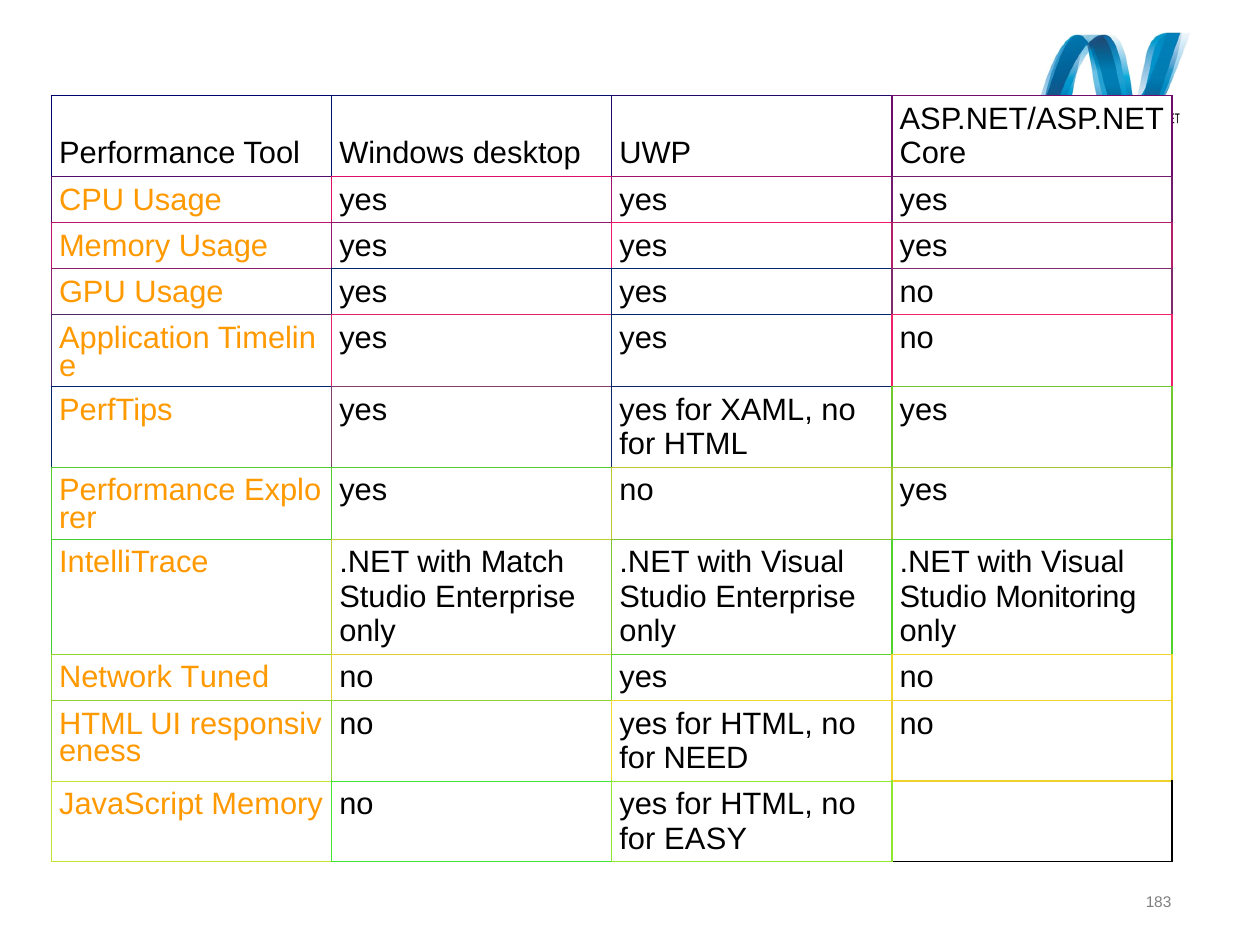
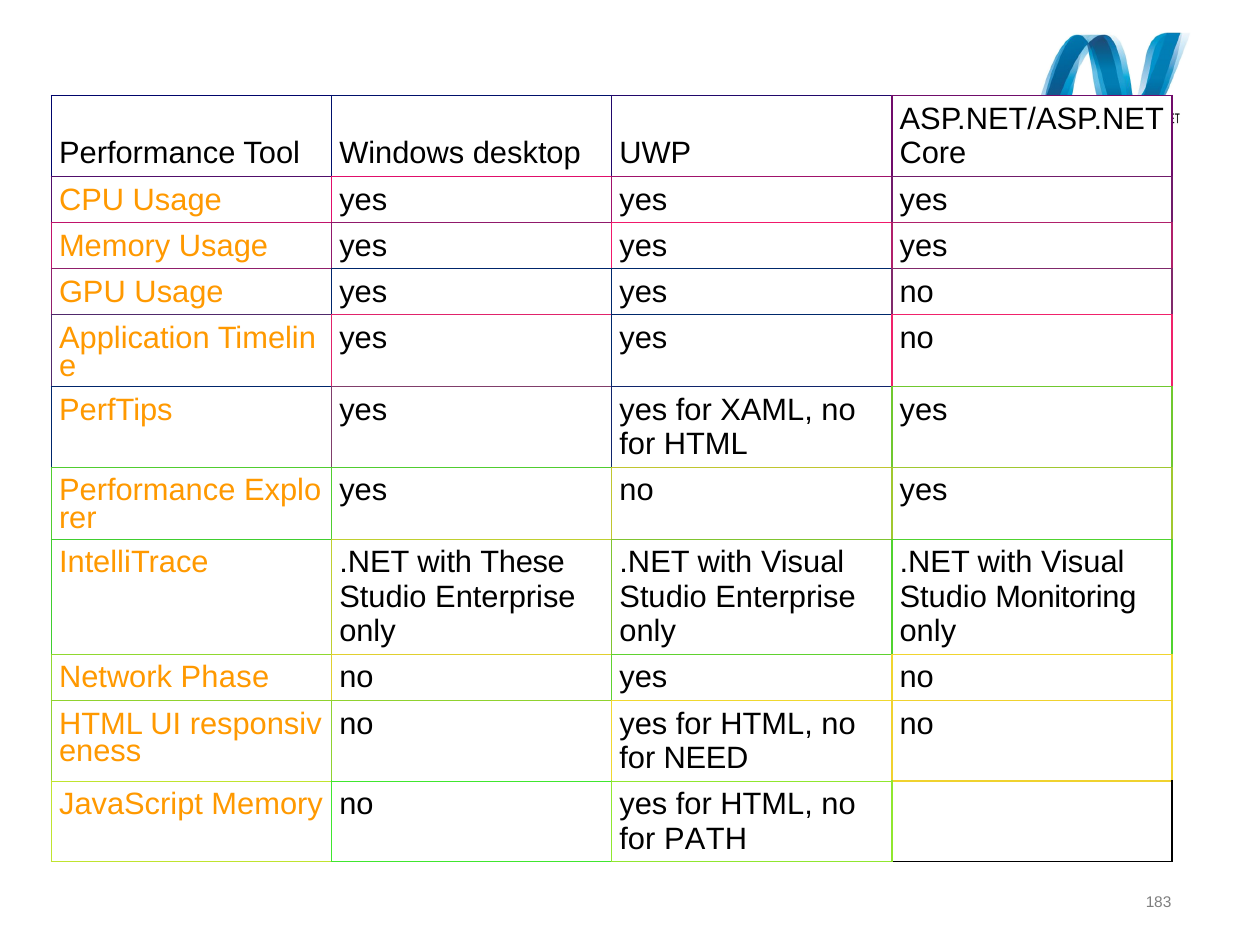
Match: Match -> These (523, 563)
Tuned: Tuned -> Phase (225, 678)
EASY: EASY -> PATH (706, 839)
